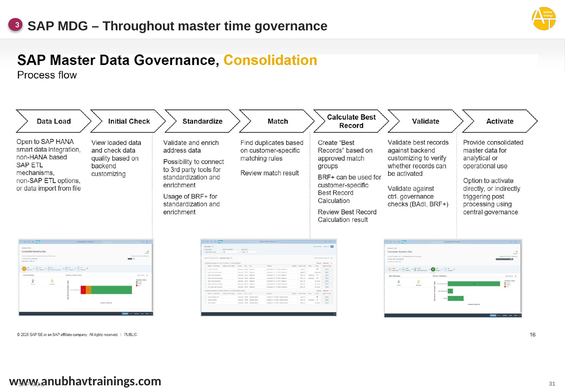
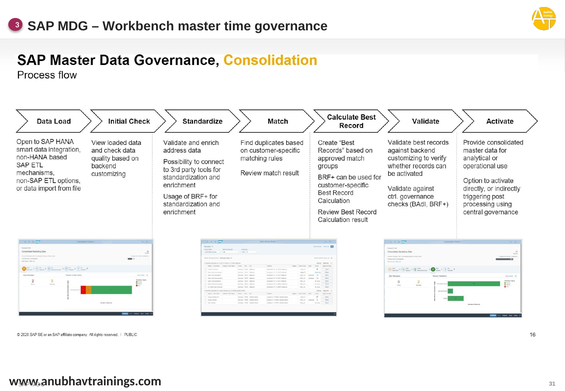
Throughout: Throughout -> Workbench (138, 26)
